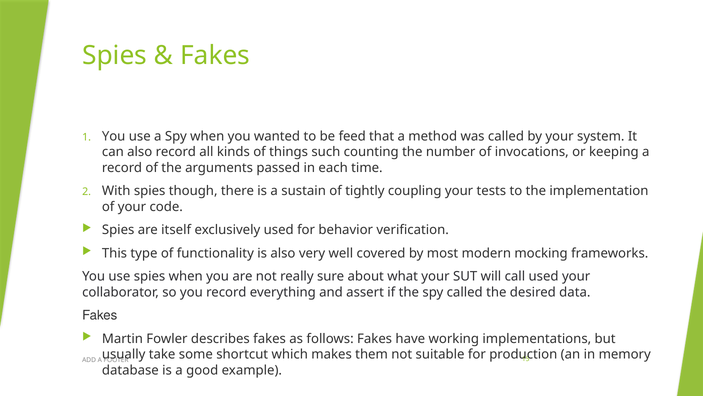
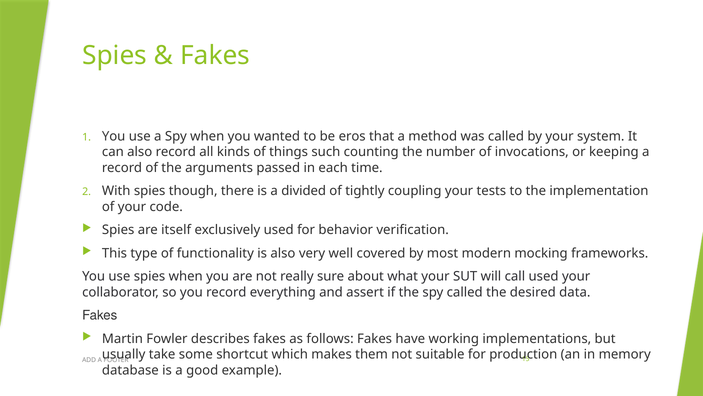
feed: feed -> eros (352, 136)
sustain: sustain -> divided (304, 191)
